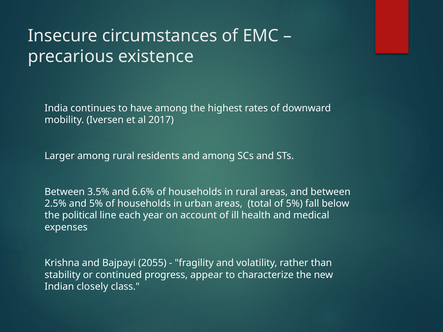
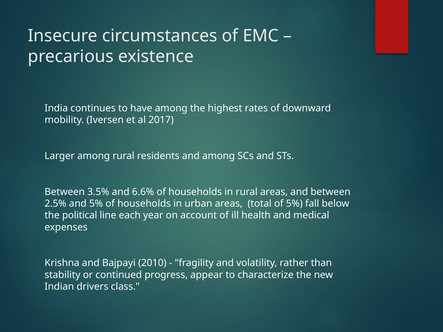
2055: 2055 -> 2010 (152, 263)
closely: closely -> drivers (92, 287)
